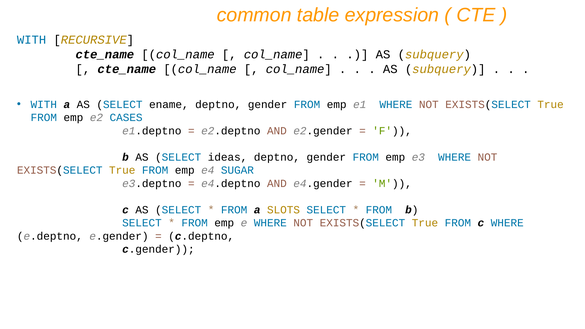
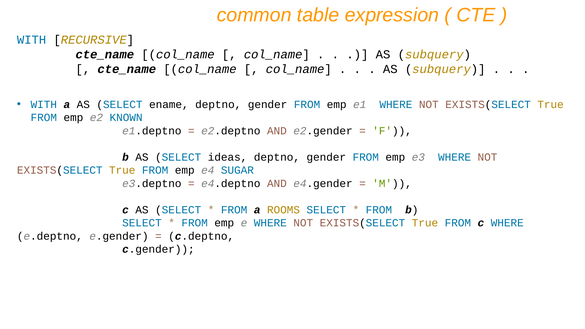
CASES: CASES -> KNOWN (126, 118)
SLOTS: SLOTS -> ROOMS (283, 210)
